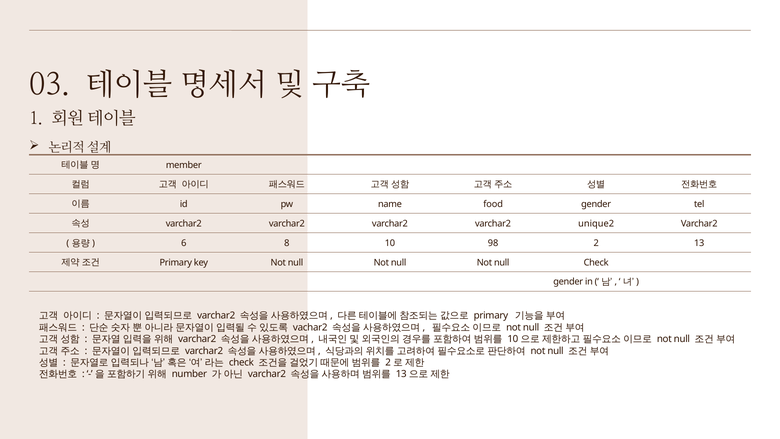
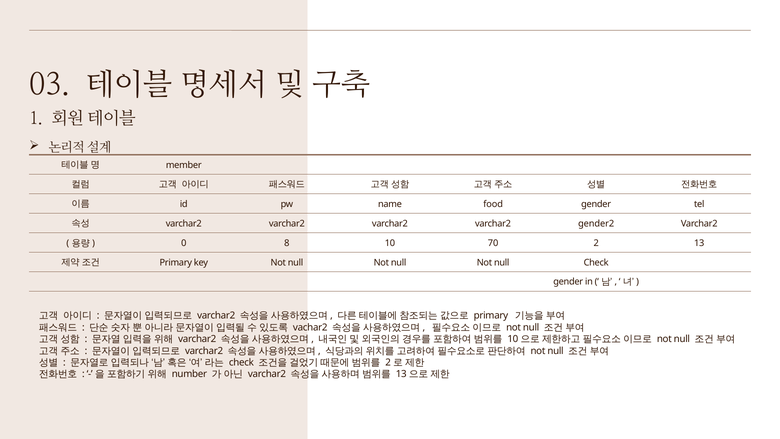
unique2: unique2 -> gender2 (596, 223)
6: 6 -> 0 (184, 243)
98: 98 -> 70 (493, 243)
